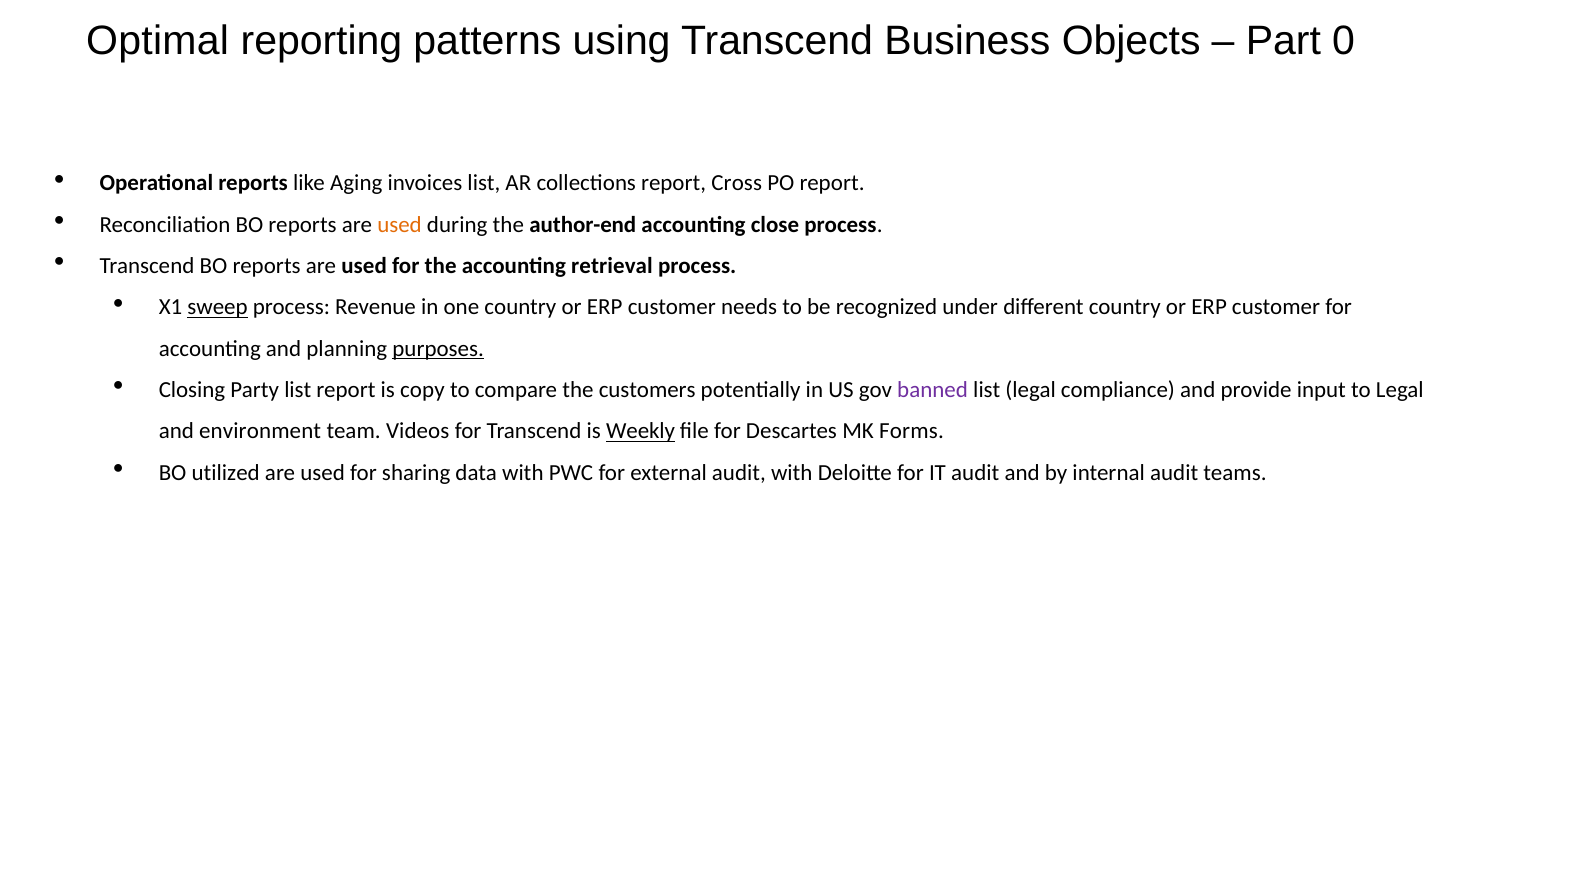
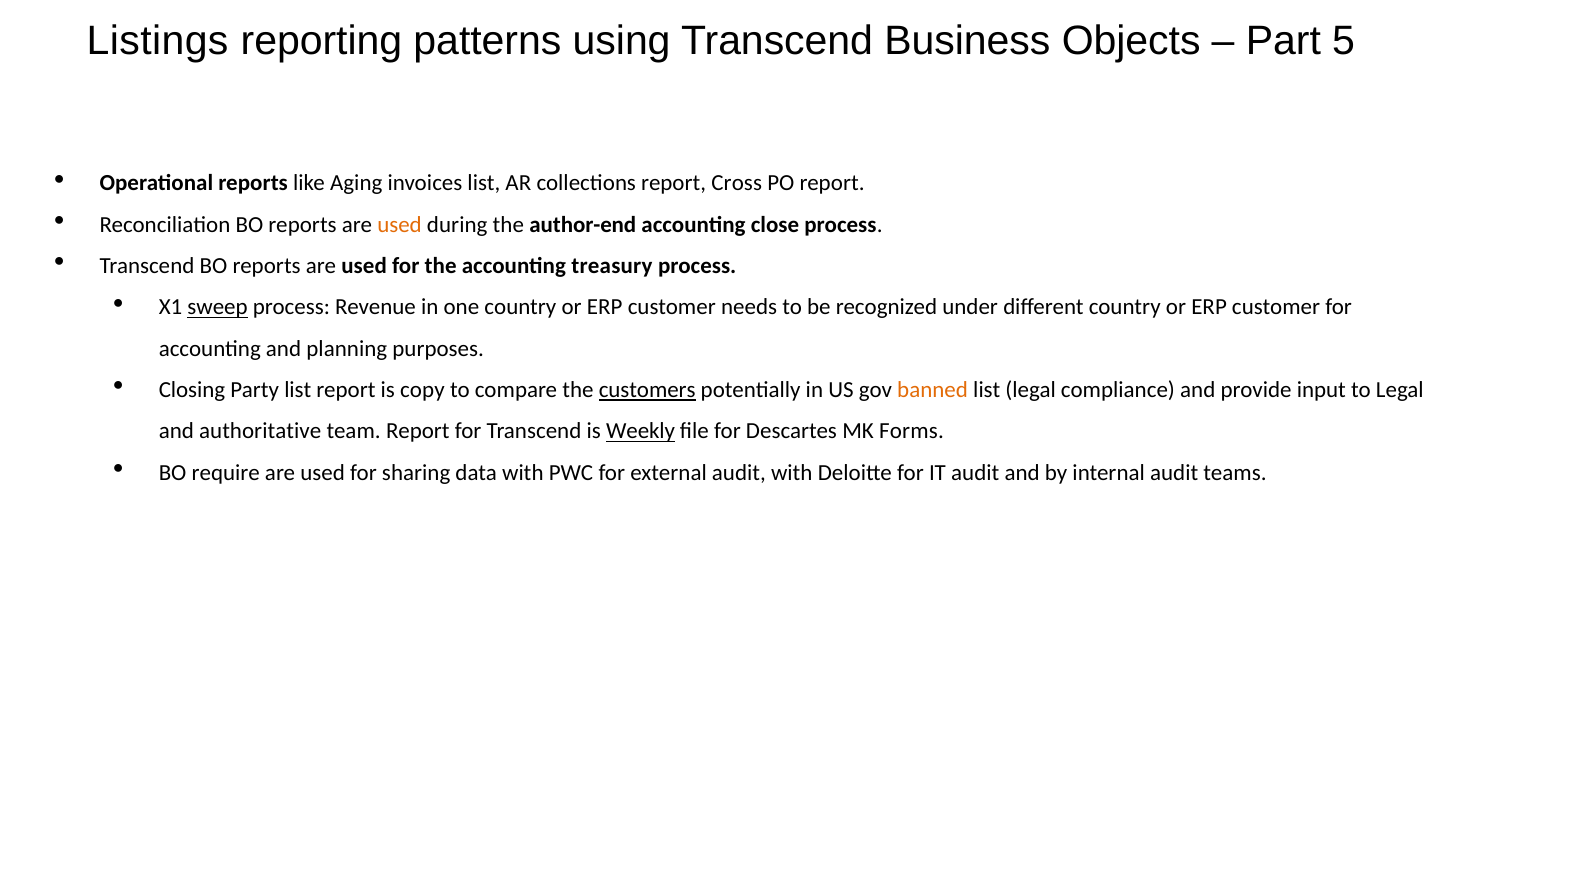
Optimal: Optimal -> Listings (158, 41)
0: 0 -> 5 (1344, 41)
retrieval: retrieval -> treasury (612, 266)
purposes underline: present -> none (438, 349)
customers underline: none -> present (647, 390)
banned colour: purple -> orange (933, 390)
environment: environment -> authoritative (260, 431)
team Videos: Videos -> Report (418, 431)
utilized: utilized -> require (226, 473)
